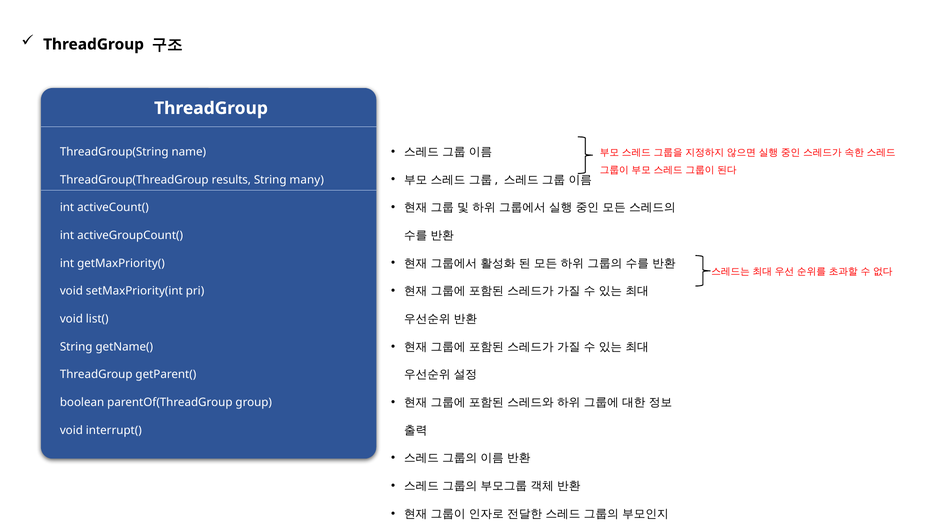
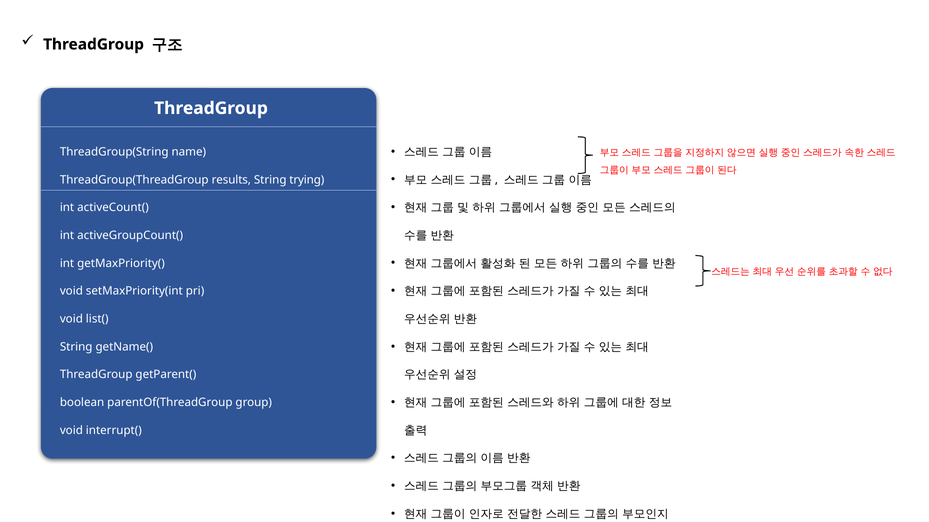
many: many -> trying (307, 180)
